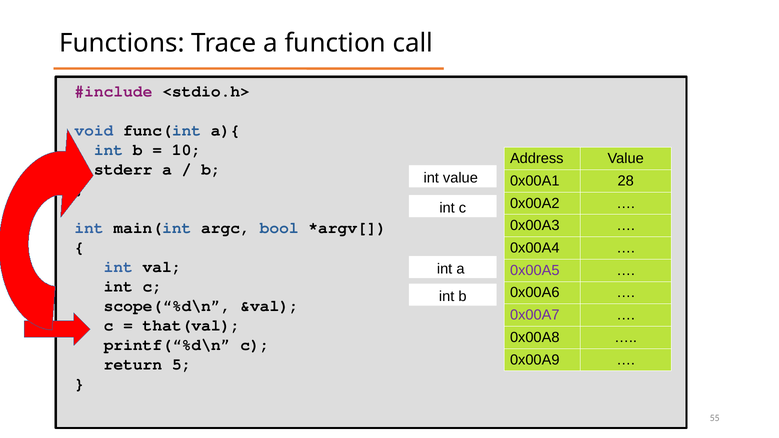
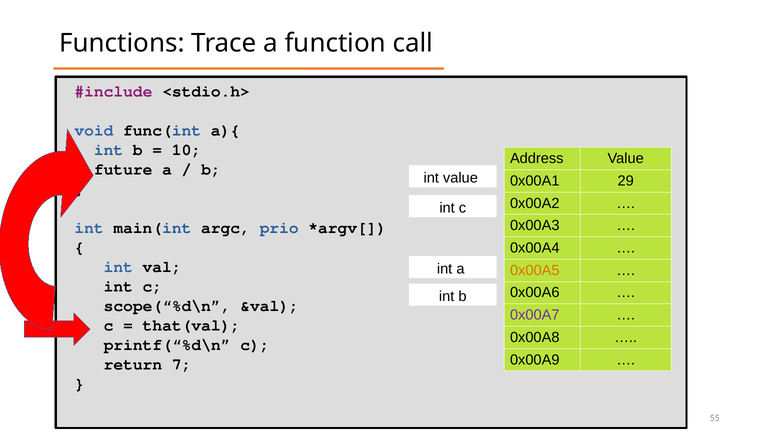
stderr: stderr -> future (123, 170)
28: 28 -> 29 (626, 181)
bool: bool -> prio (279, 228)
0x00A5 colour: purple -> orange (535, 270)
5: 5 -> 7 (182, 364)
